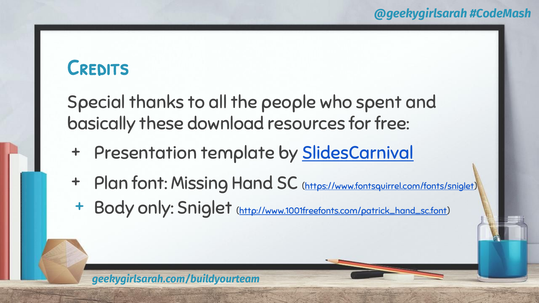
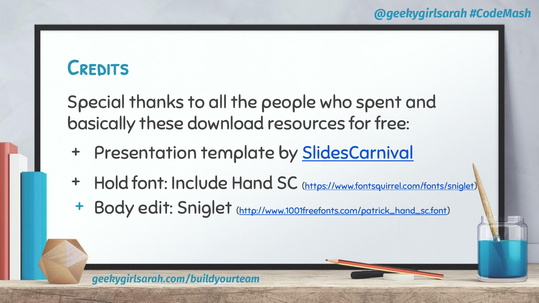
Plan: Plan -> Hold (111, 183)
Missing: Missing -> Include (200, 183)
only: only -> edit (156, 208)
